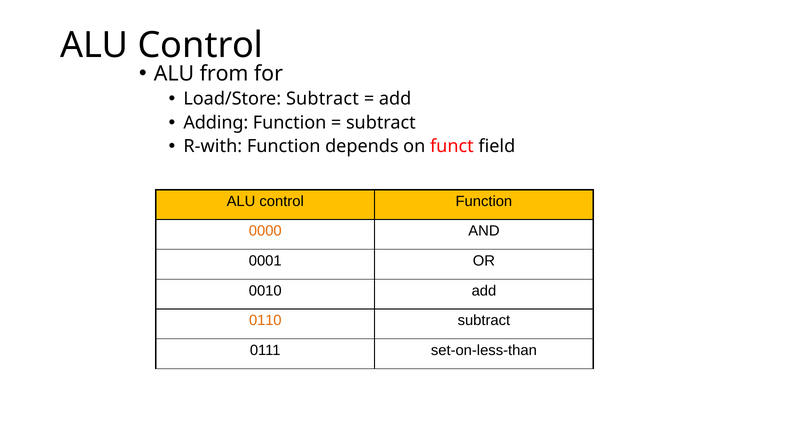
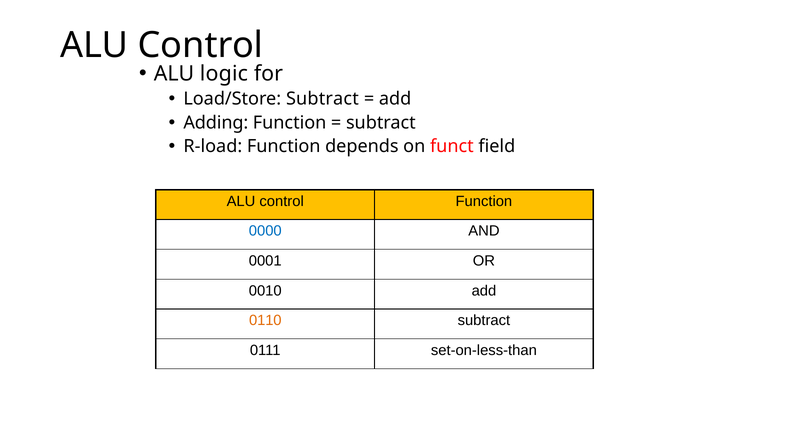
from: from -> logic (224, 74)
R-with: R-with -> R-load (213, 146)
0000 colour: orange -> blue (265, 231)
